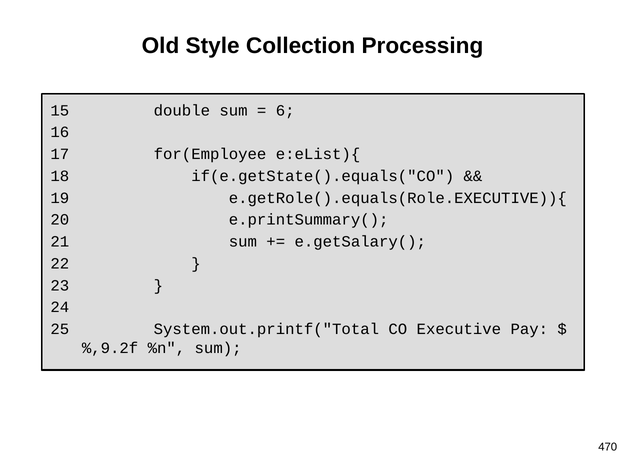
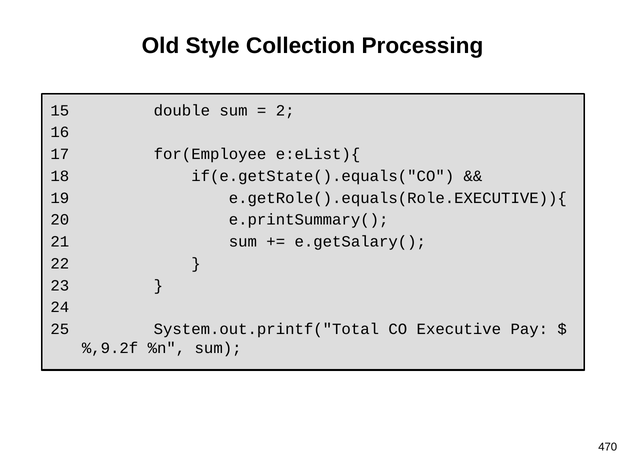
6: 6 -> 2 (285, 110)
